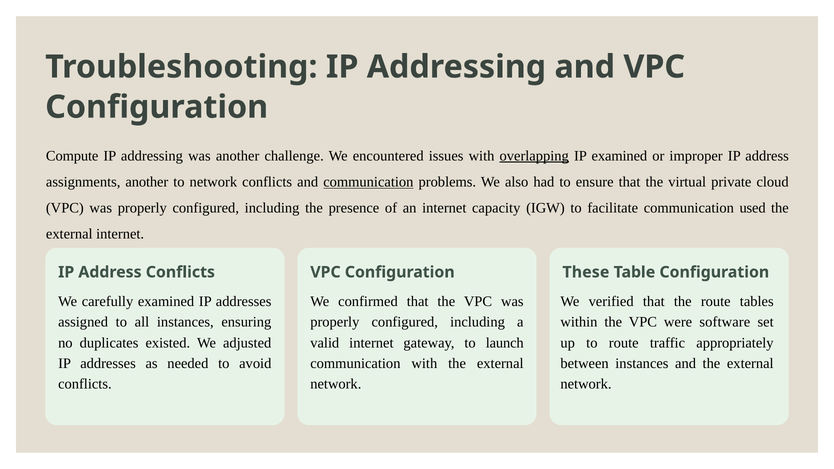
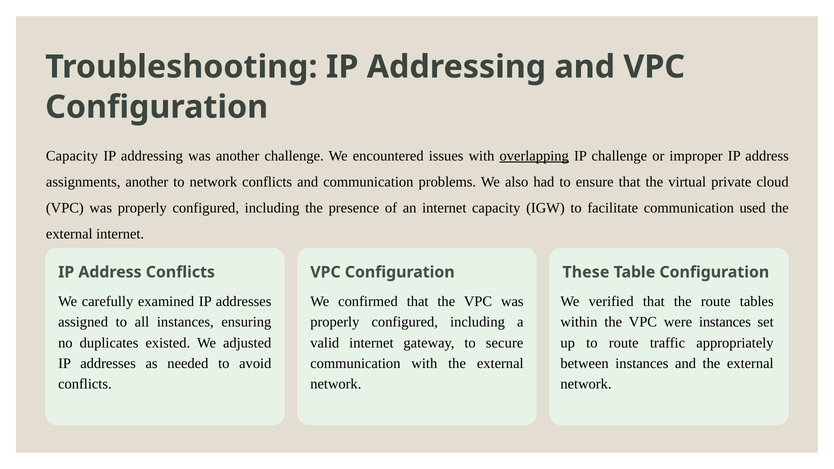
Compute: Compute -> Capacity (72, 156)
IP examined: examined -> challenge (619, 156)
communication underline: present -> none (368, 182)
were software: software -> instances (725, 322)
launch: launch -> secure (505, 343)
